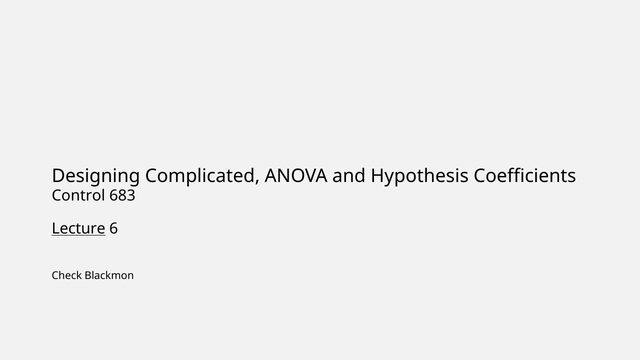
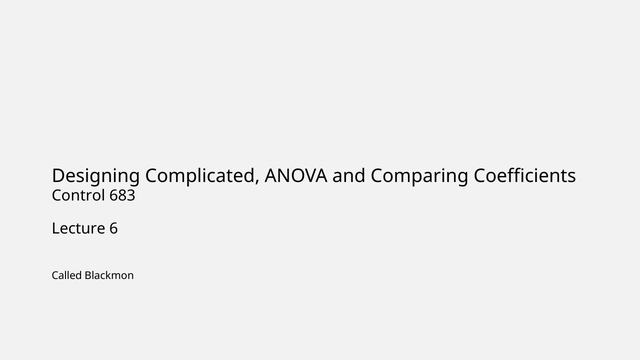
Hypothesis: Hypothesis -> Comparing (420, 176)
Lecture underline: present -> none (79, 229)
Check: Check -> Called (67, 276)
